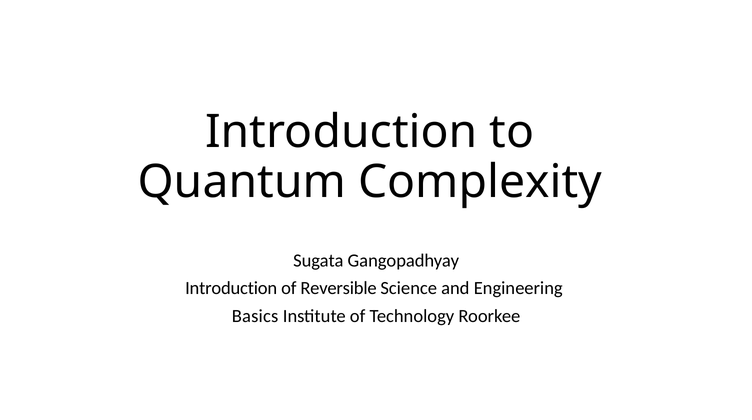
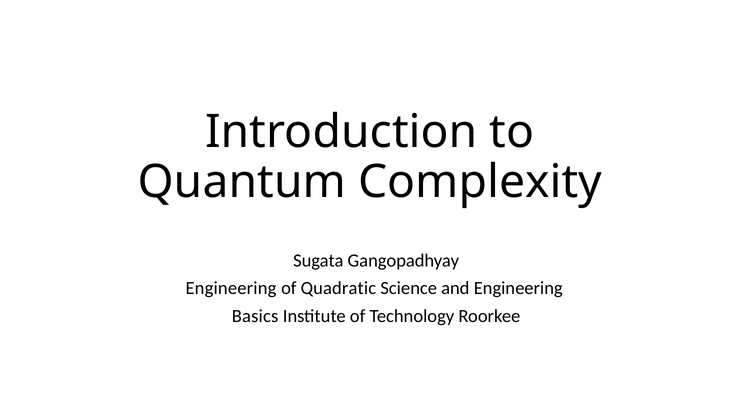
Introduction: Introduction -> Engineering (231, 288)
Reversible: Reversible -> Quadratic (338, 288)
